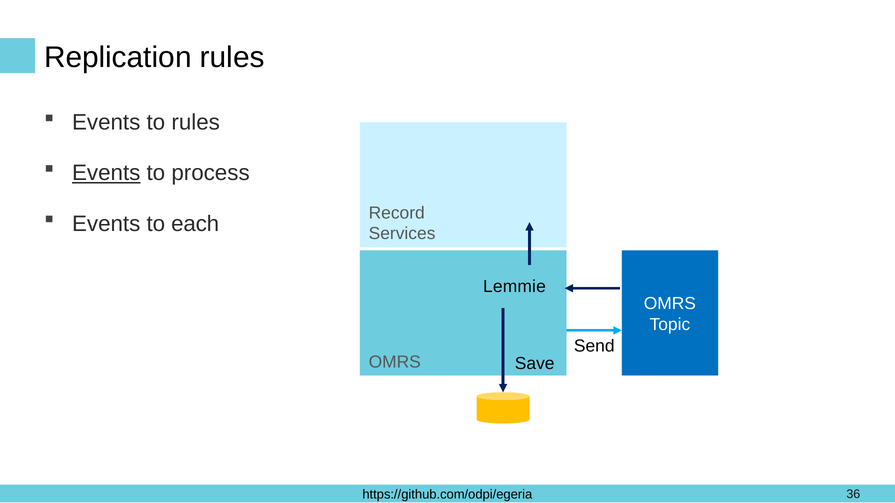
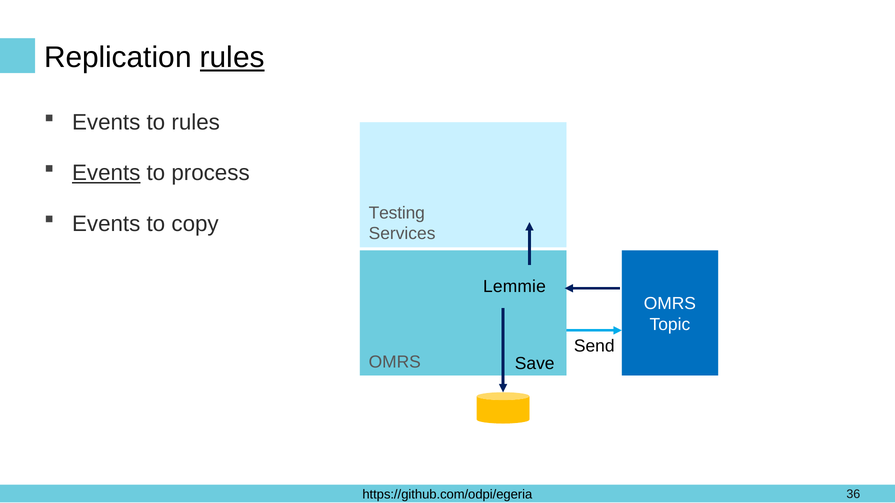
rules underline: none -> present (232, 58)
Record: Record -> Testing (397, 213)
each: each -> copy (195, 224)
